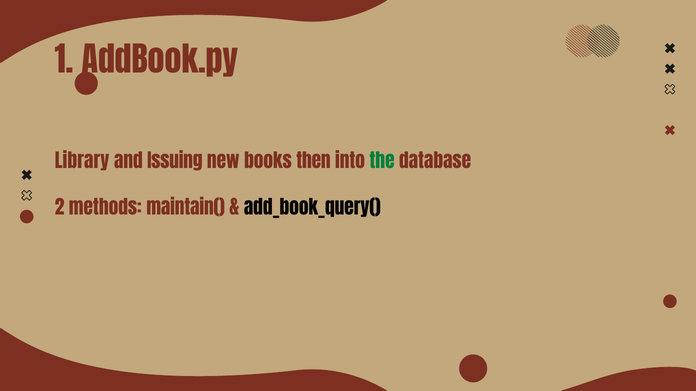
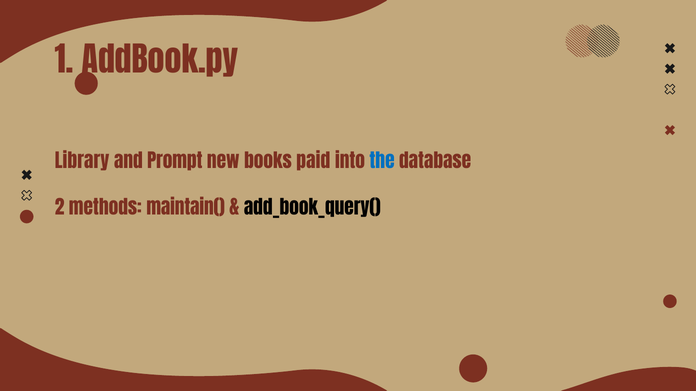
Issuing: Issuing -> Prompt (175, 162)
then: then -> paid (313, 162)
the colour: green -> blue (382, 162)
